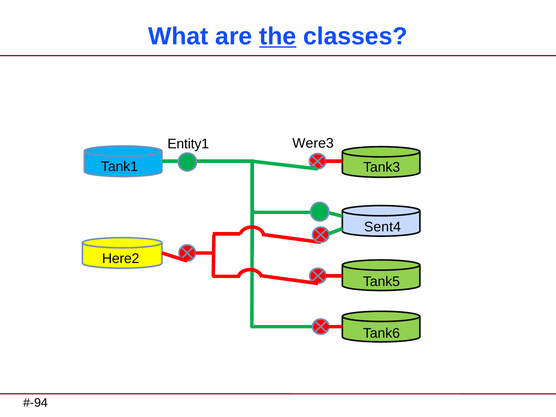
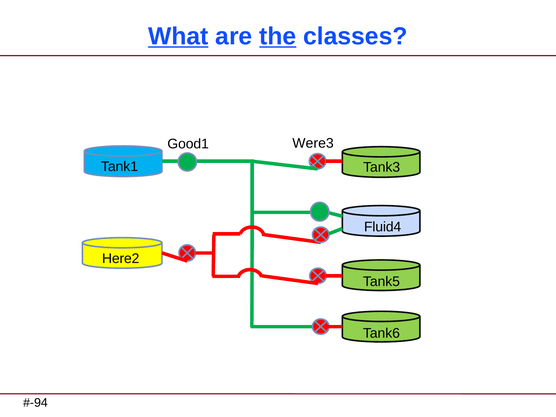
What underline: none -> present (178, 36)
Entity1: Entity1 -> Good1 (188, 144)
Sent4: Sent4 -> Fluid4 (383, 227)
